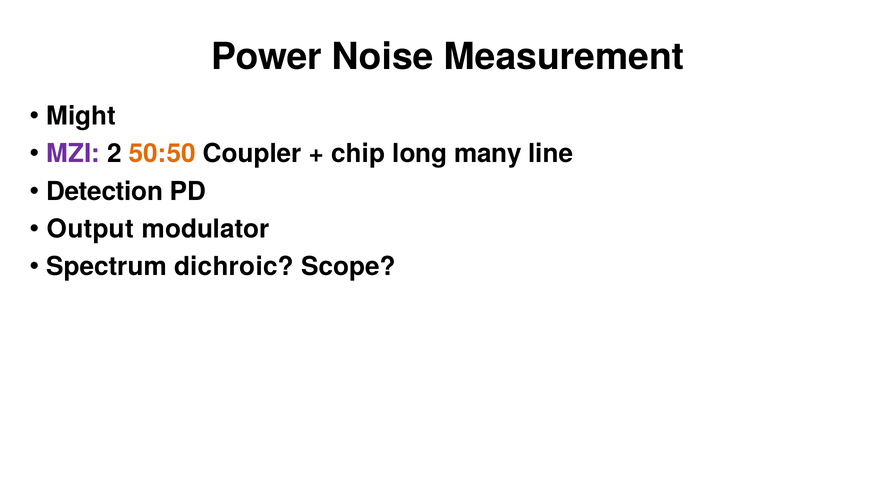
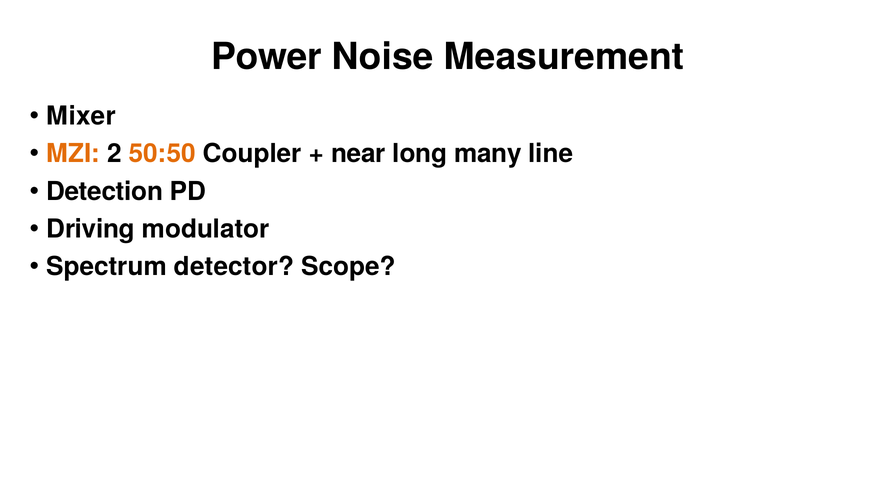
Might: Might -> Mixer (81, 116)
MZI colour: purple -> orange (73, 154)
chip: chip -> near (358, 154)
Output: Output -> Driving (91, 229)
dichroic: dichroic -> detector (234, 267)
